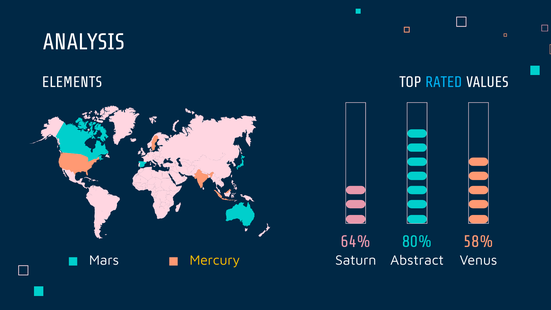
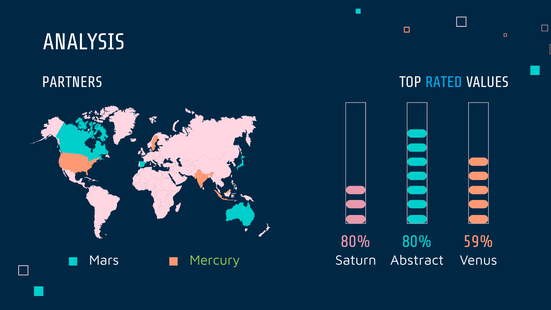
ELEMENTS: ELEMENTS -> PARTNERS (72, 82)
64%: 64% -> 80% (356, 241)
58%: 58% -> 59% (479, 241)
Mercury colour: yellow -> light green (215, 260)
